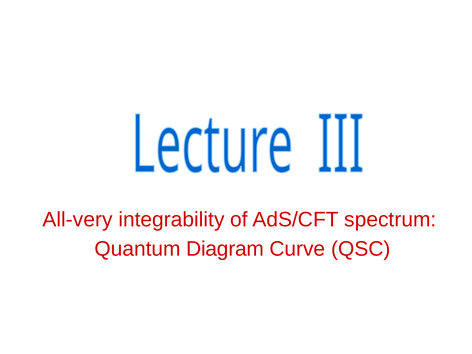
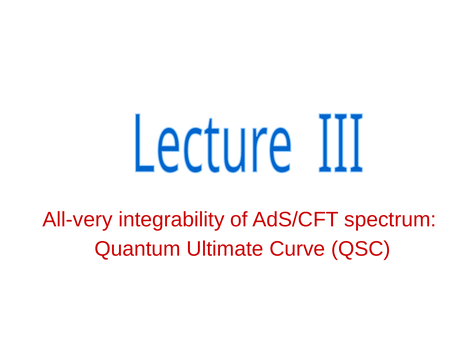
Diagram: Diagram -> Ultimate (225, 249)
